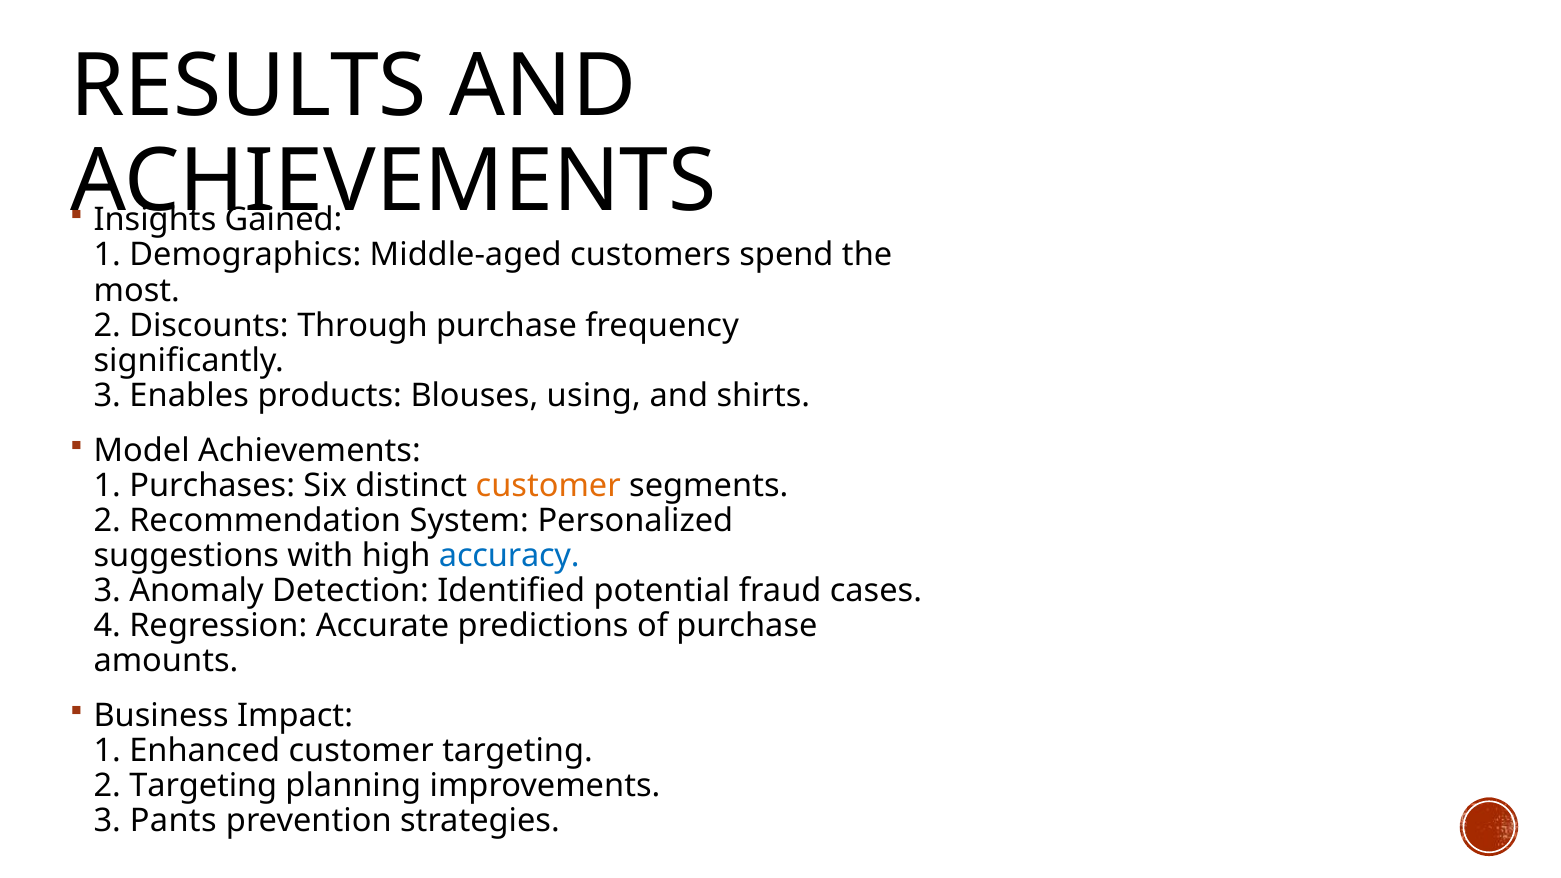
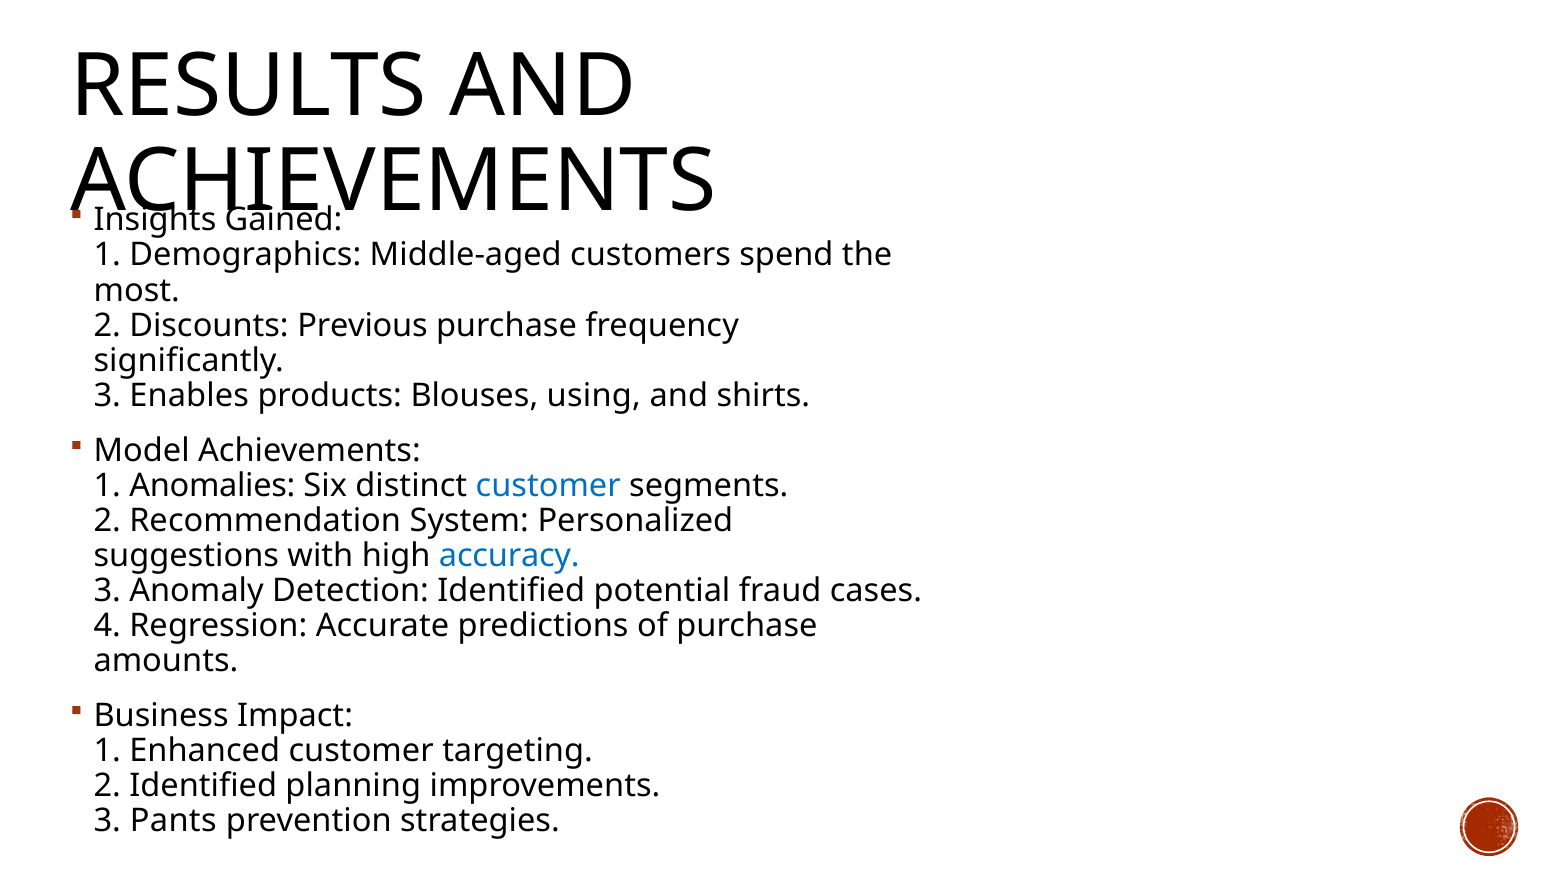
Through: Through -> Previous (362, 326)
Purchases: Purchases -> Anomalies (212, 485)
customer colour: orange -> blue (548, 485)
2 Targeting: Targeting -> Identified (203, 786)
